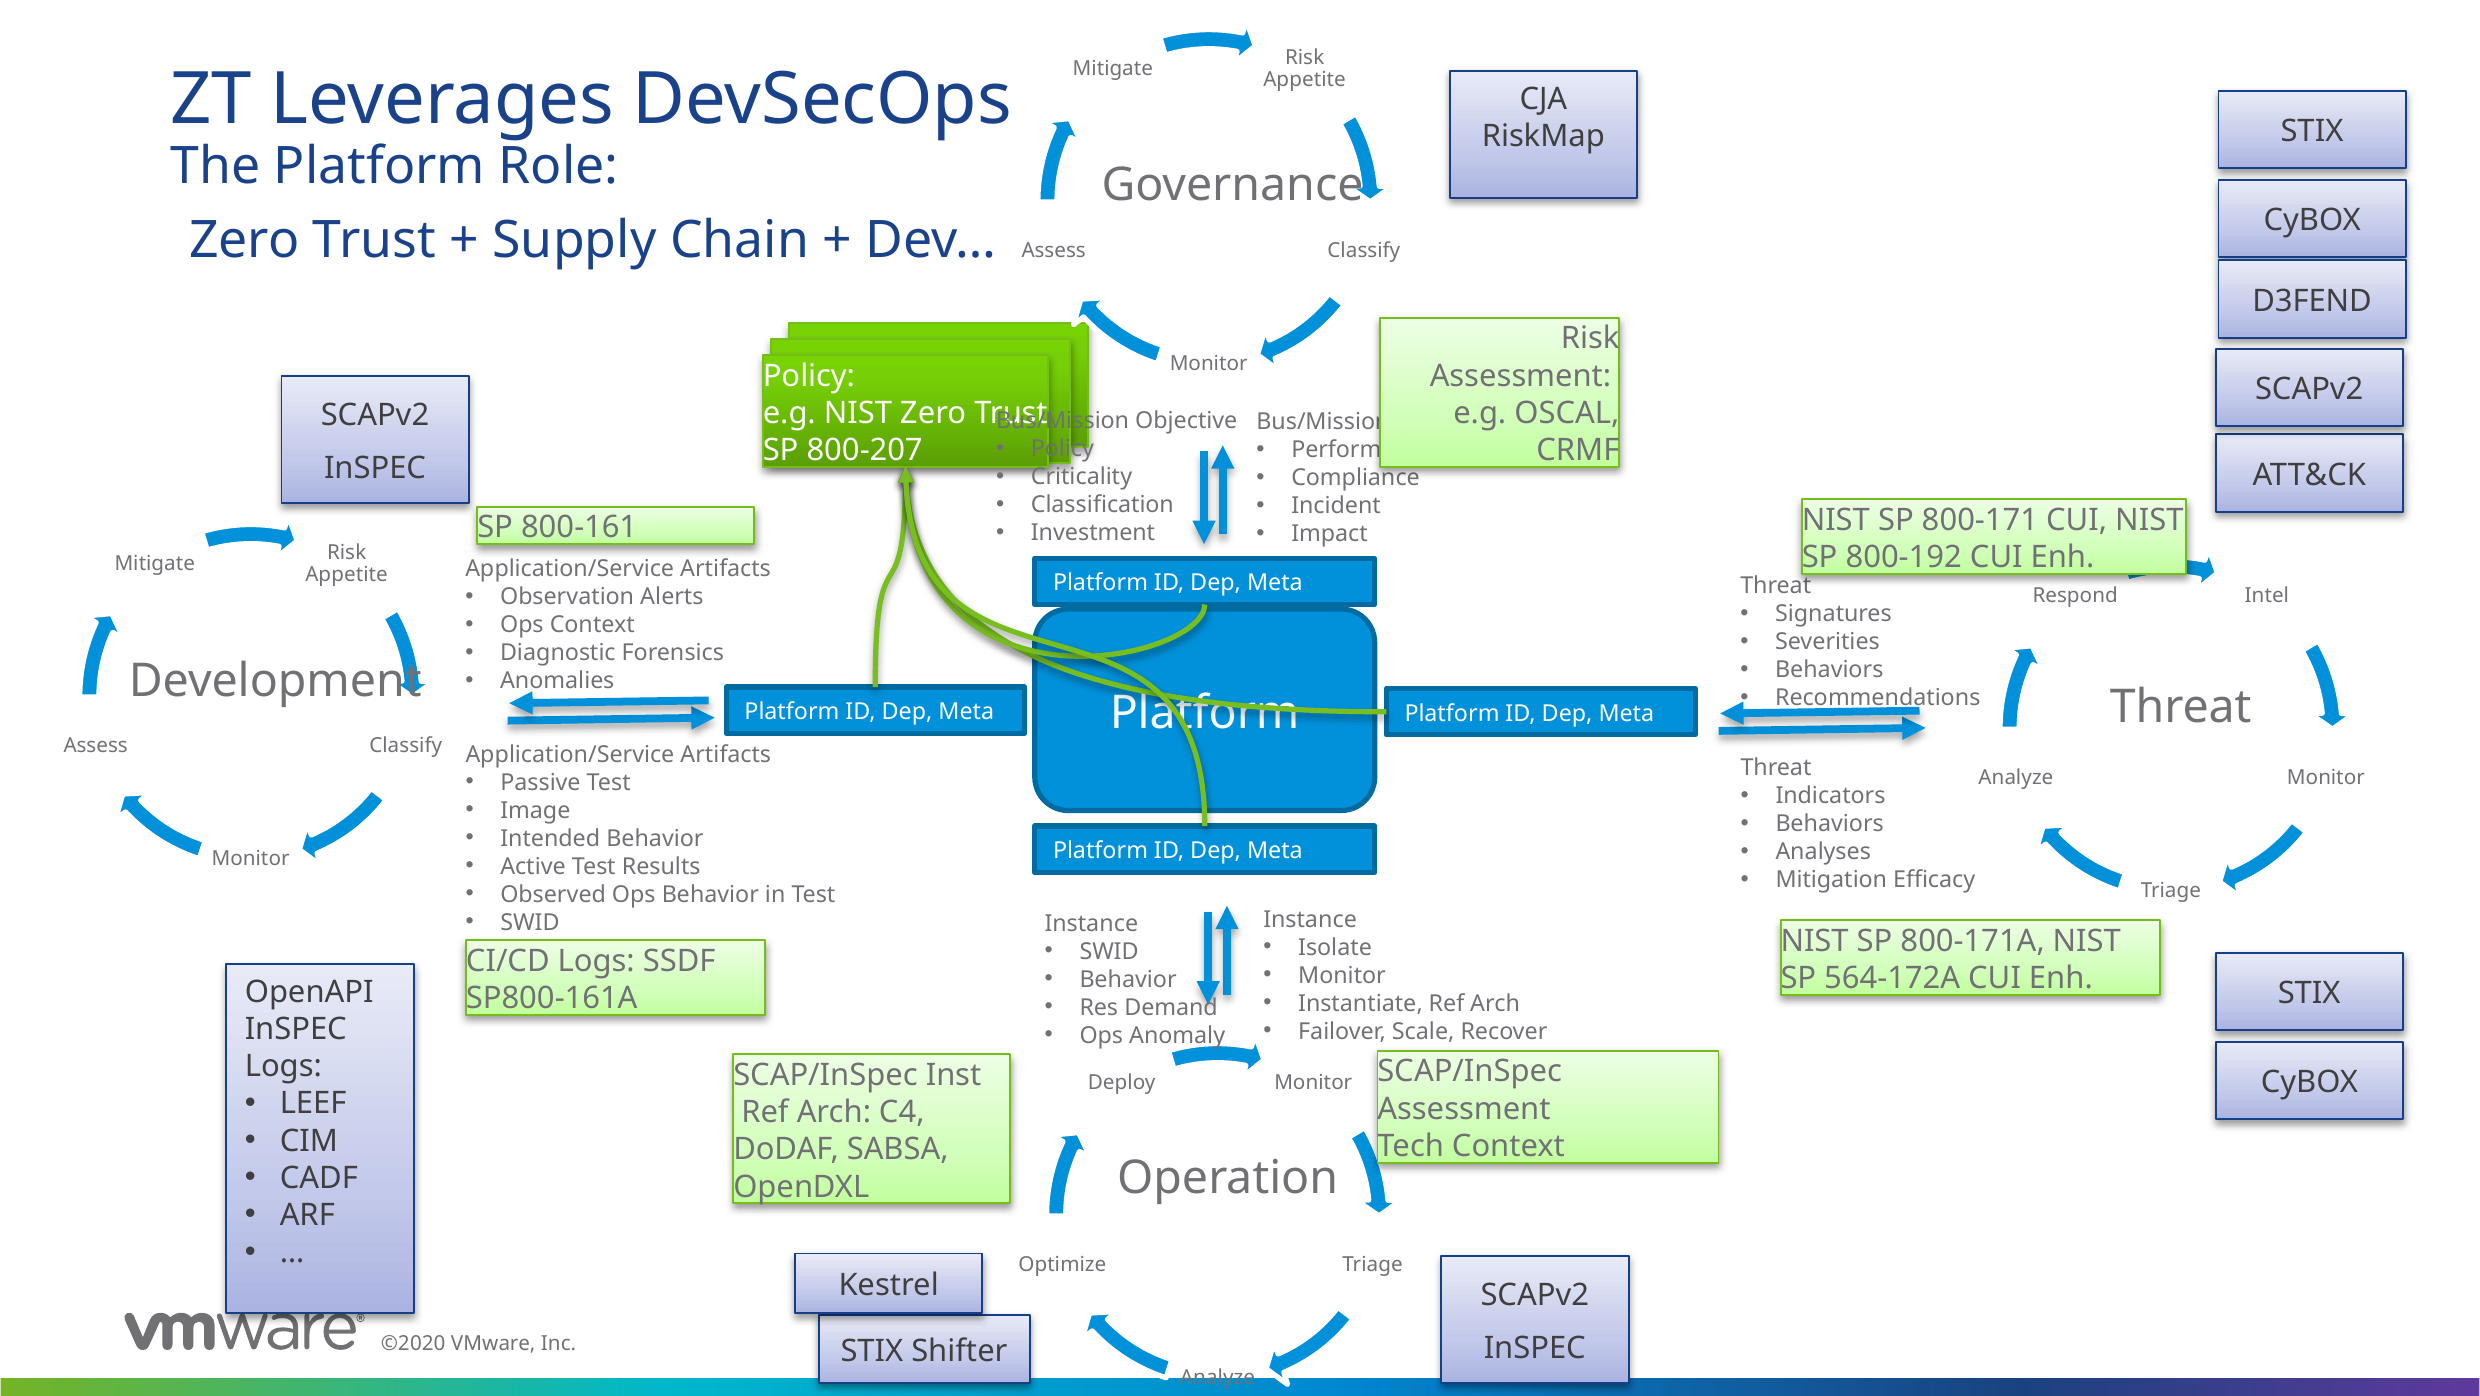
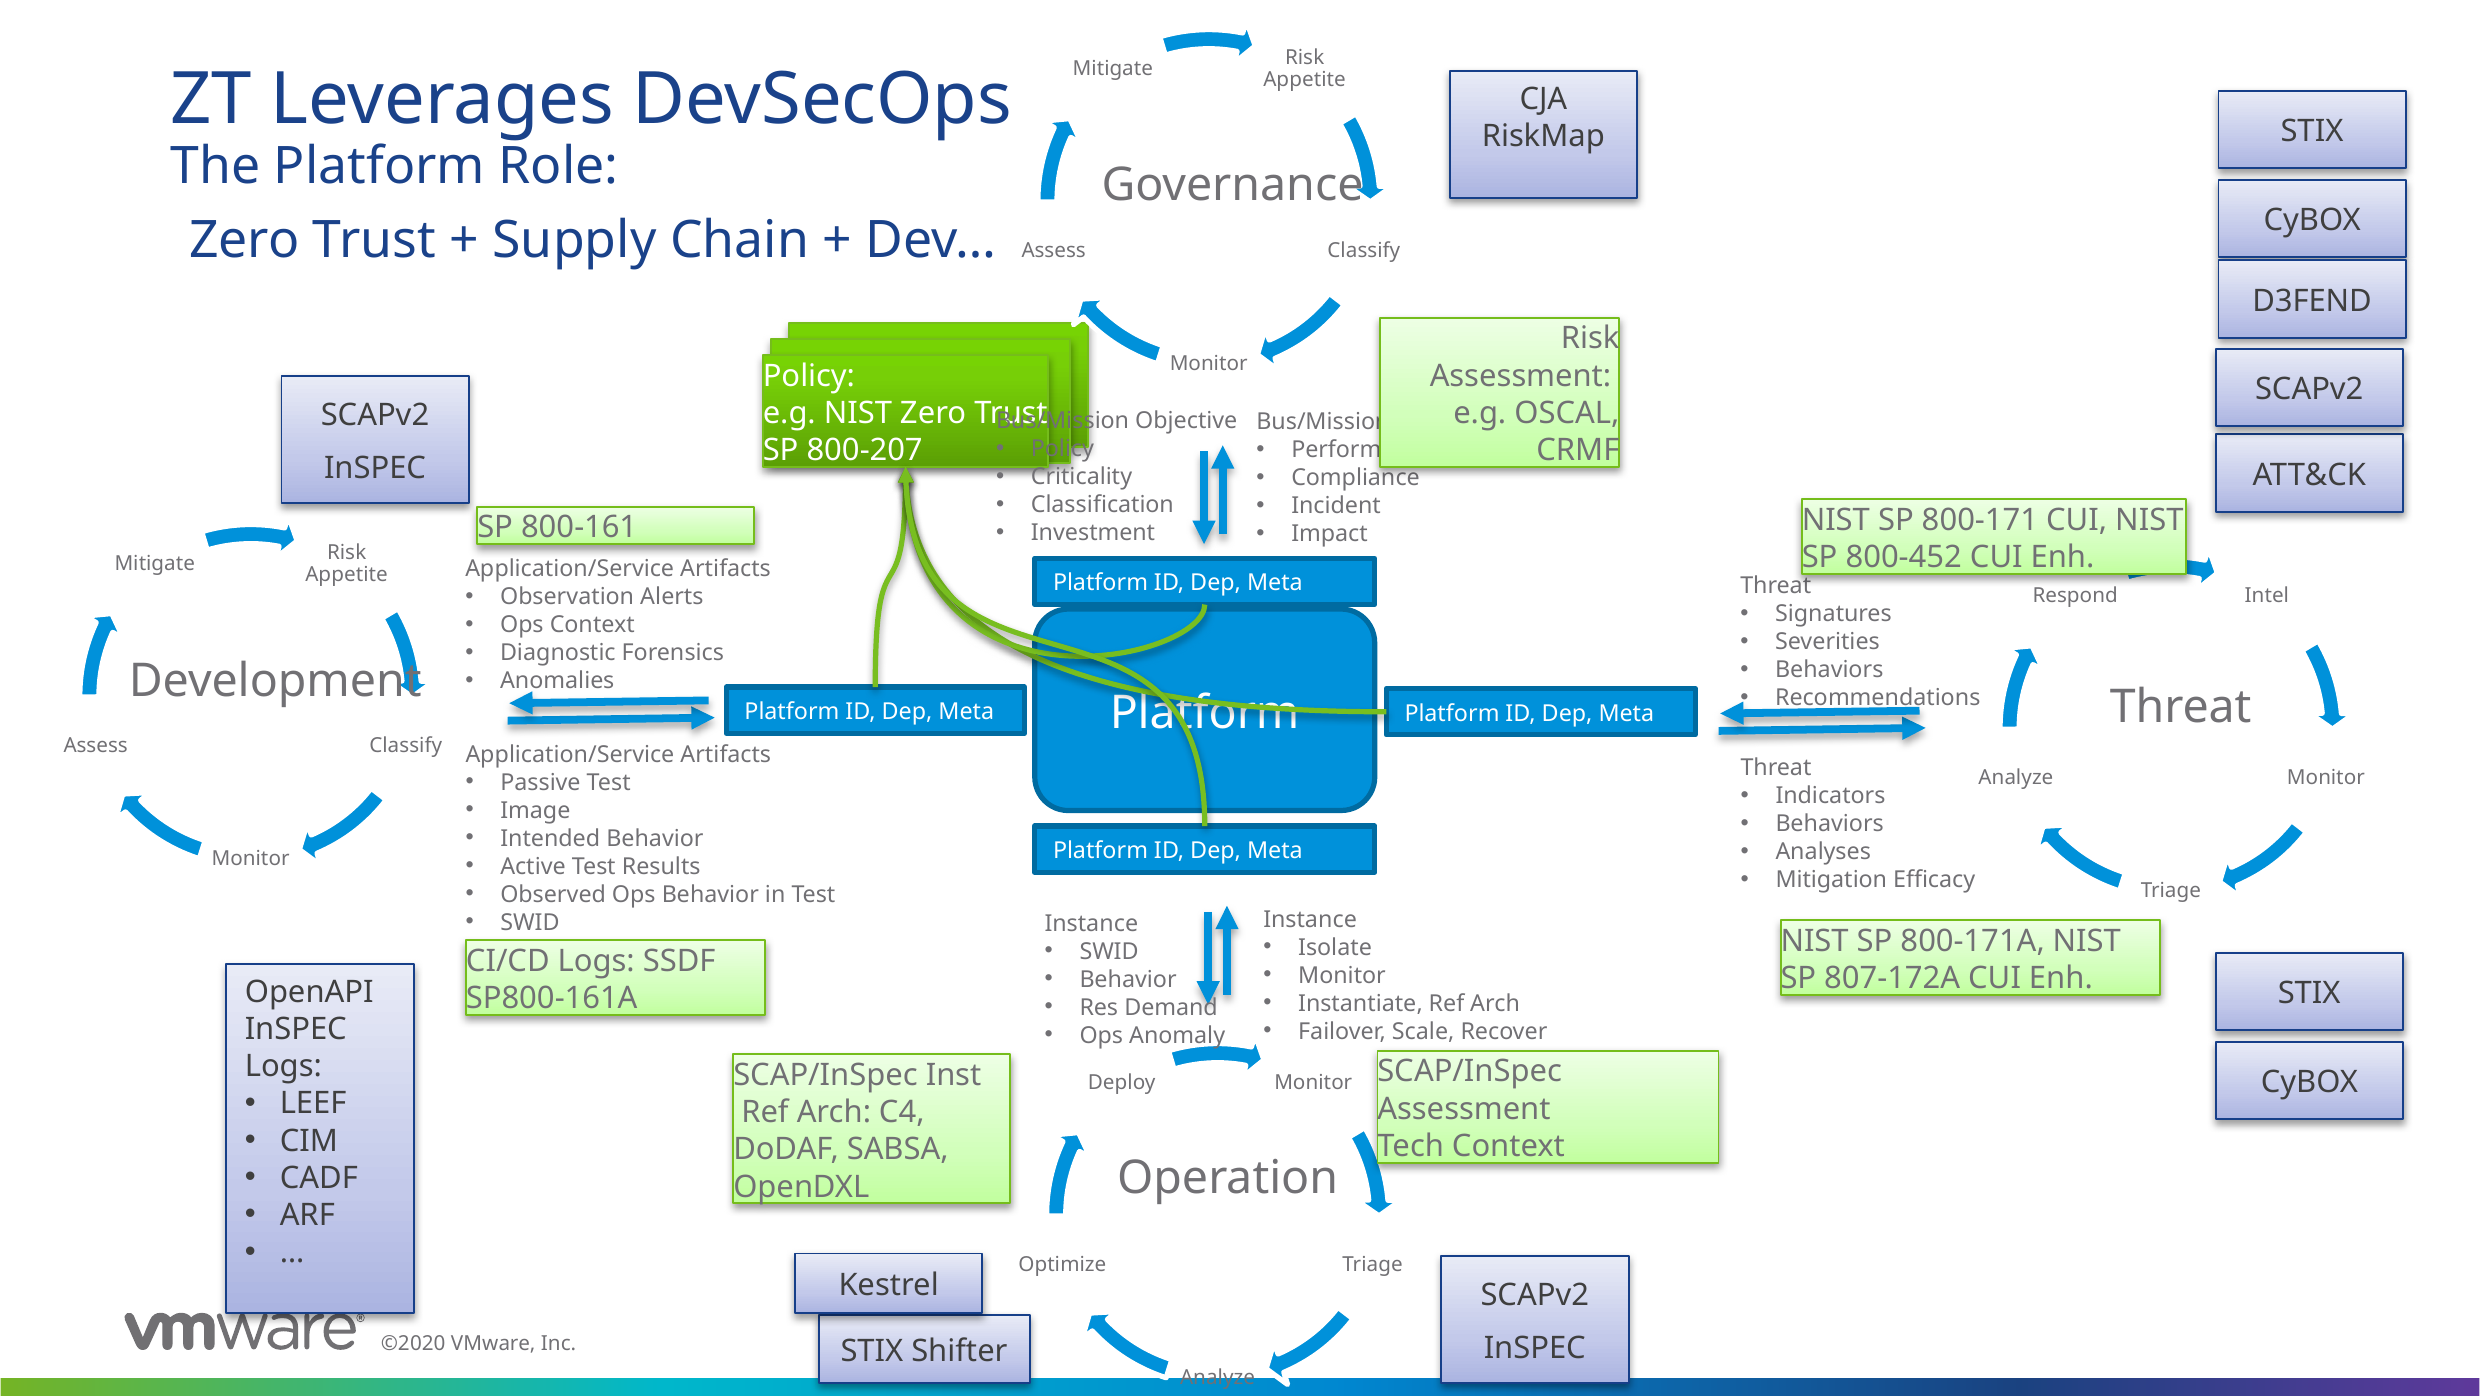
800-192: 800-192 -> 800-452 (1904, 557)
564-172A: 564-172A -> 807-172A (1892, 978)
